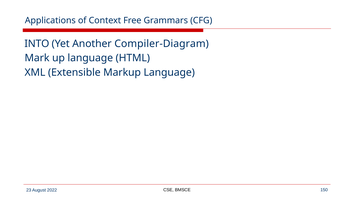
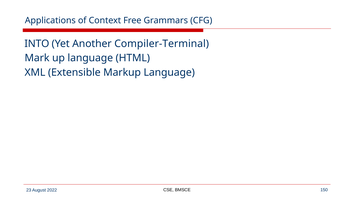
Compiler-Diagram: Compiler-Diagram -> Compiler-Terminal (162, 44)
